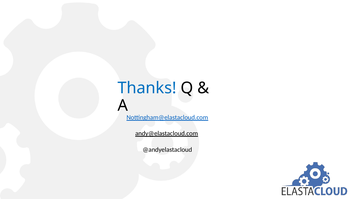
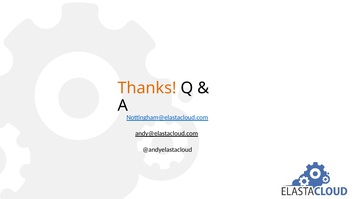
Thanks colour: blue -> orange (147, 88)
